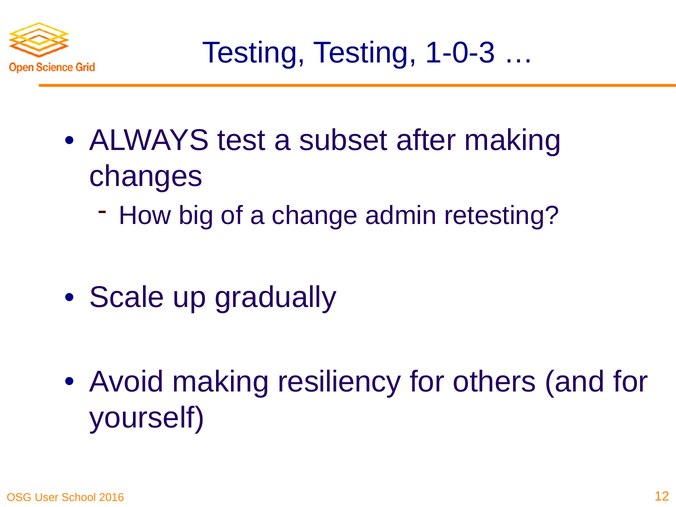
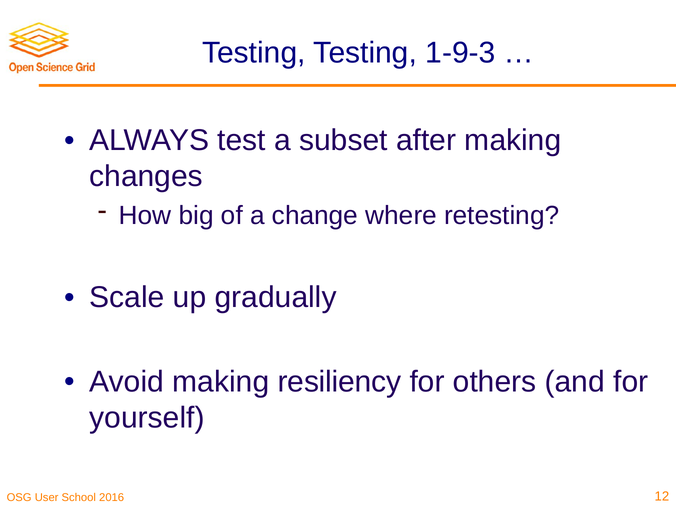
1-0-3: 1-0-3 -> 1-9-3 (460, 53)
admin: admin -> where (401, 215)
